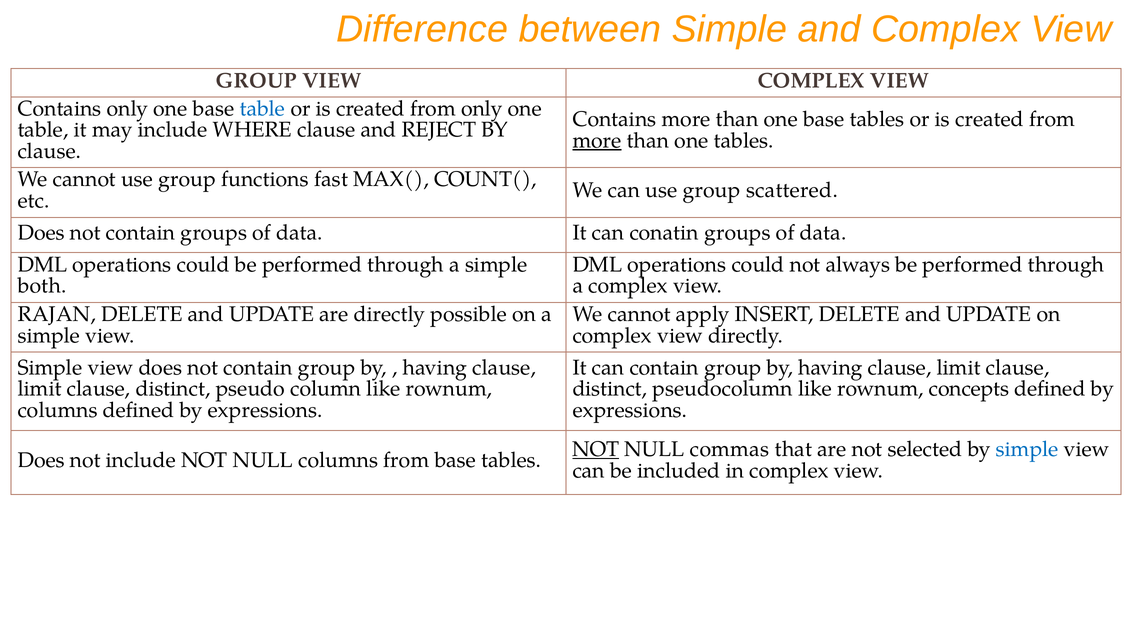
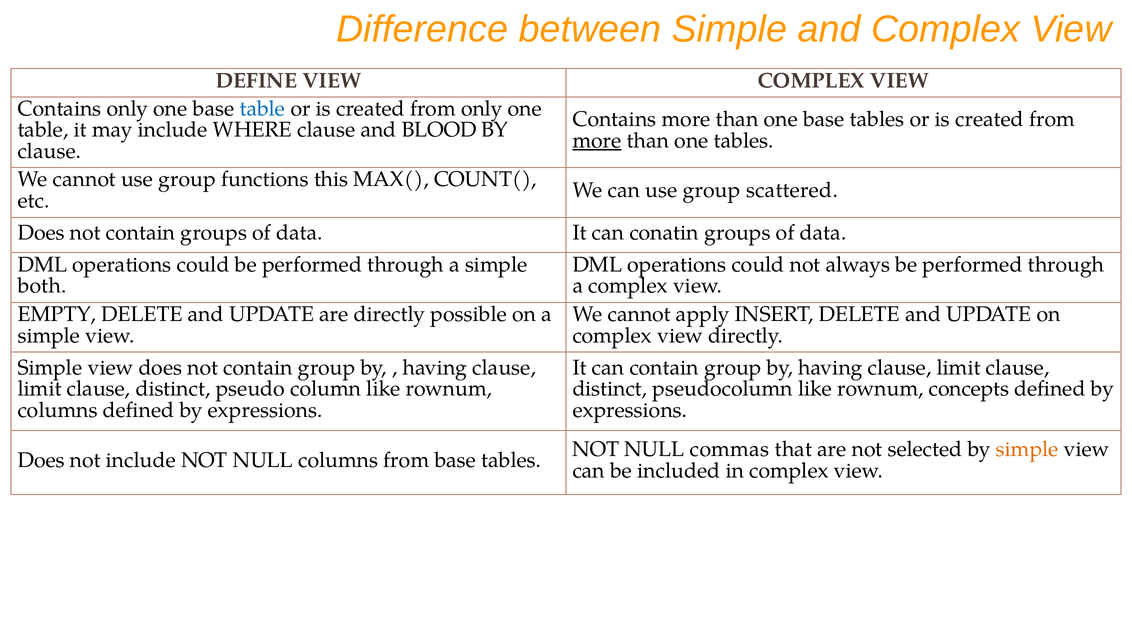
GROUP: GROUP -> DEFINE (256, 81)
REJECT: REJECT -> BLOOD (439, 130)
fast: fast -> this (331, 179)
RAJAN: RAJAN -> EMPTY (57, 314)
NOT underline: present -> none (596, 449)
simple colour: blue -> orange (1027, 449)
